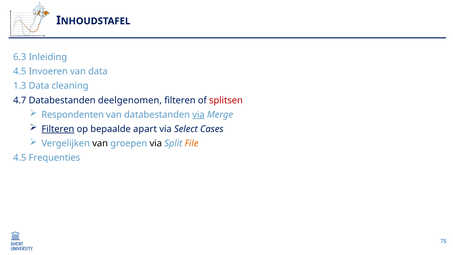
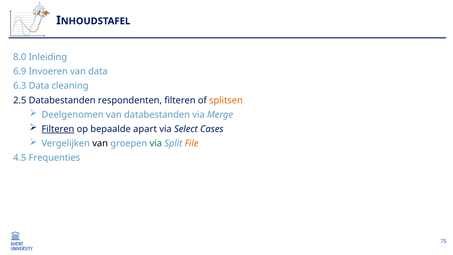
6.3: 6.3 -> 8.0 (20, 57)
4.5: 4.5 -> 6.9 (20, 71)
1.3: 1.3 -> 6.3 (20, 86)
4.7: 4.7 -> 2.5 (20, 100)
deelgenomen: deelgenomen -> respondenten (130, 100)
splitsen colour: red -> orange (226, 100)
Respondenten: Respondenten -> Deelgenomen (73, 115)
via underline: present -> none (198, 115)
via colour: black -> green (156, 143)
